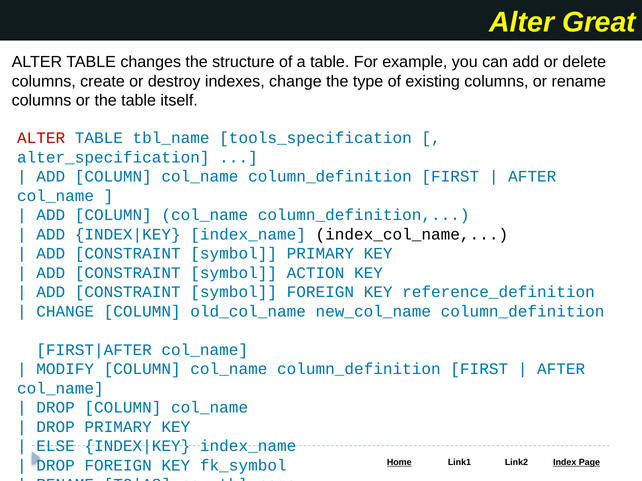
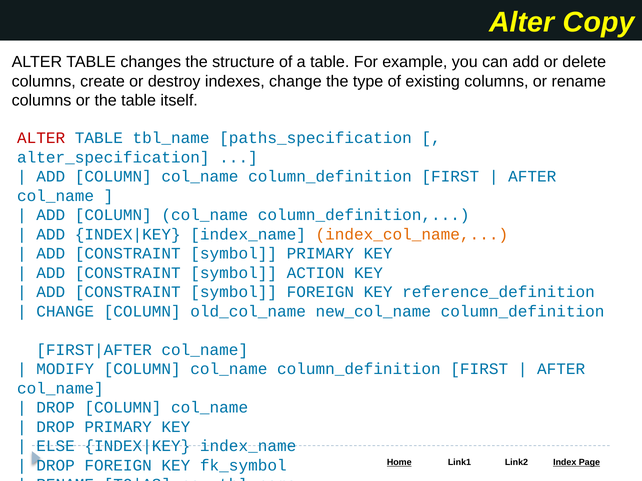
Great: Great -> Copy (599, 22)
tools_specification: tools_specification -> paths_specification (316, 138)
index_col_name colour: black -> orange (412, 235)
